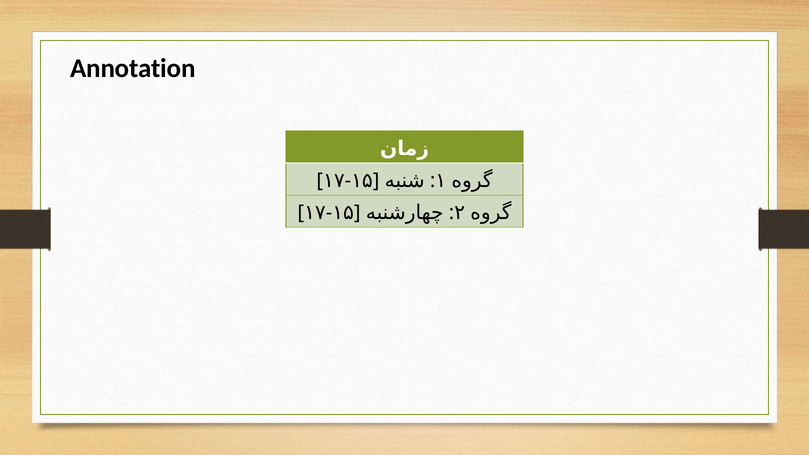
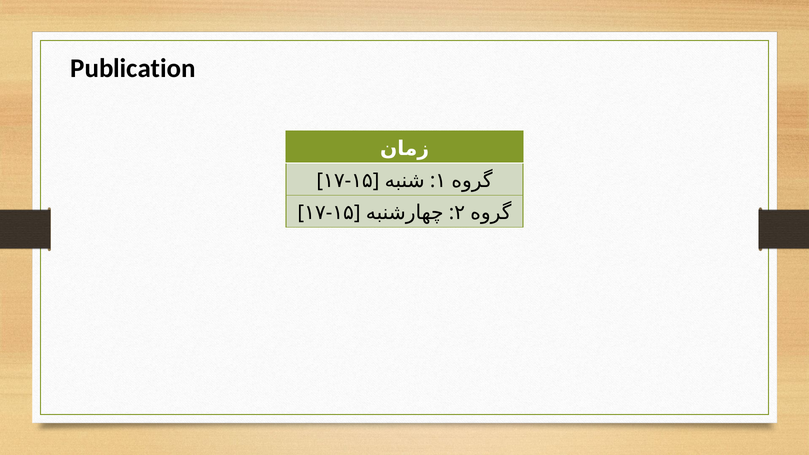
Annotation: Annotation -> Publication (133, 69)
